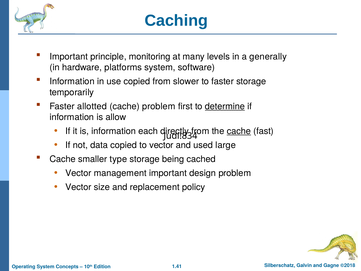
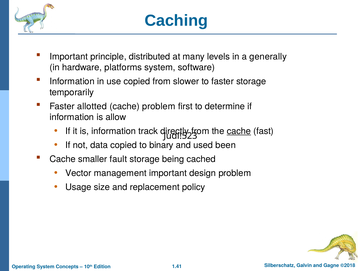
monitoring: monitoring -> distributed (150, 57)
determine underline: present -> none (225, 106)
each: each -> track (148, 131)
Judi!834: Judi!834 -> Judi!523 (180, 136)
to vector: vector -> binary (161, 145)
large: large -> been (226, 145)
type: type -> fault (118, 159)
Vector: Vector -> Usage (78, 187)
